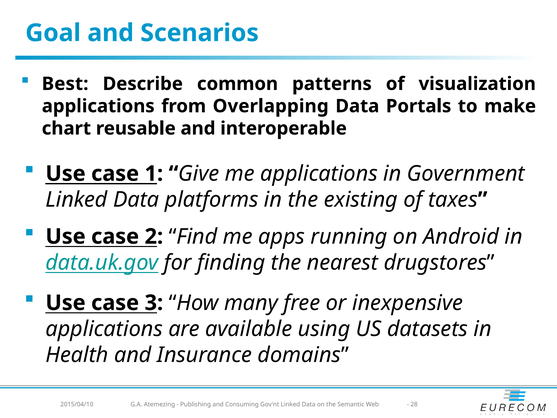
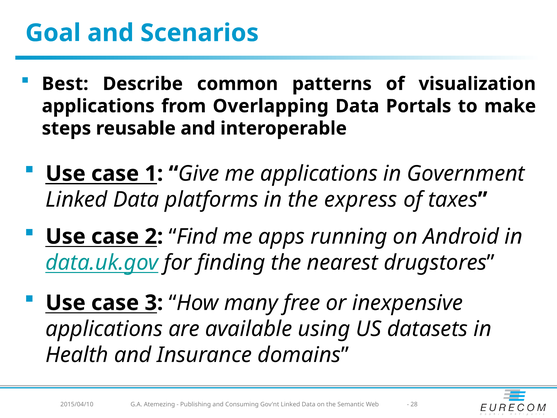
chart: chart -> steps (66, 128)
existing: existing -> express (361, 200)
